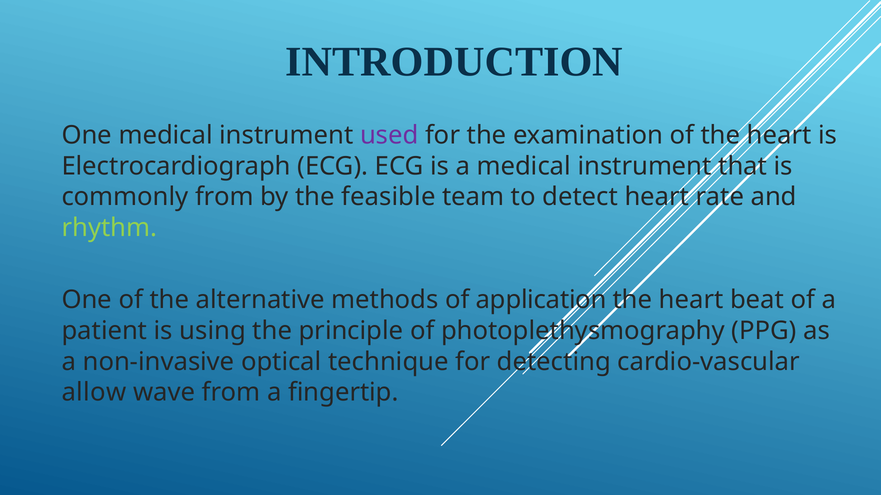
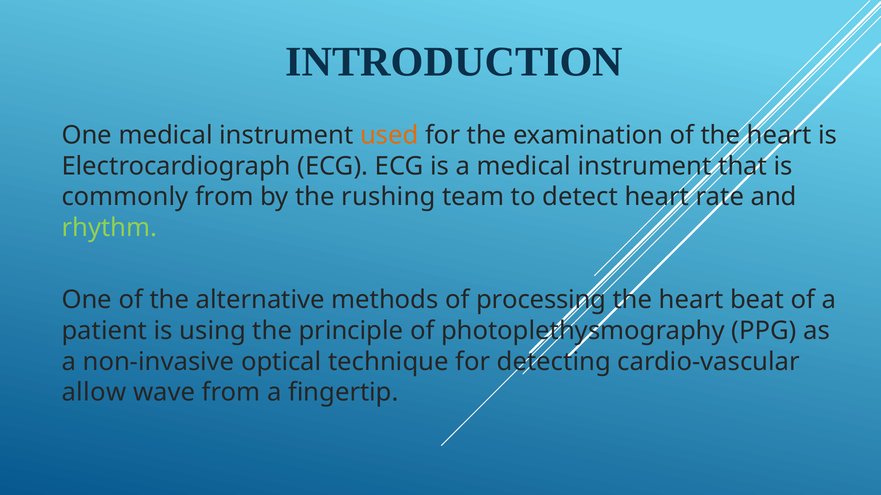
used colour: purple -> orange (389, 135)
feasible: feasible -> rushing (388, 197)
application: application -> processing (541, 300)
